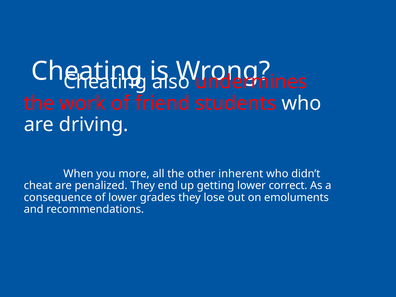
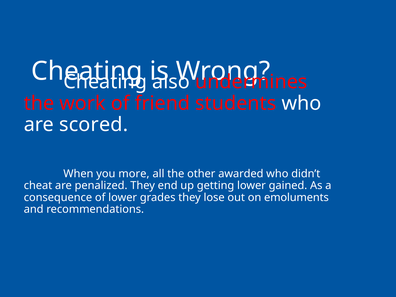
driving: driving -> scored (94, 125)
inherent: inherent -> awarded (241, 174)
correct: correct -> gained (288, 186)
